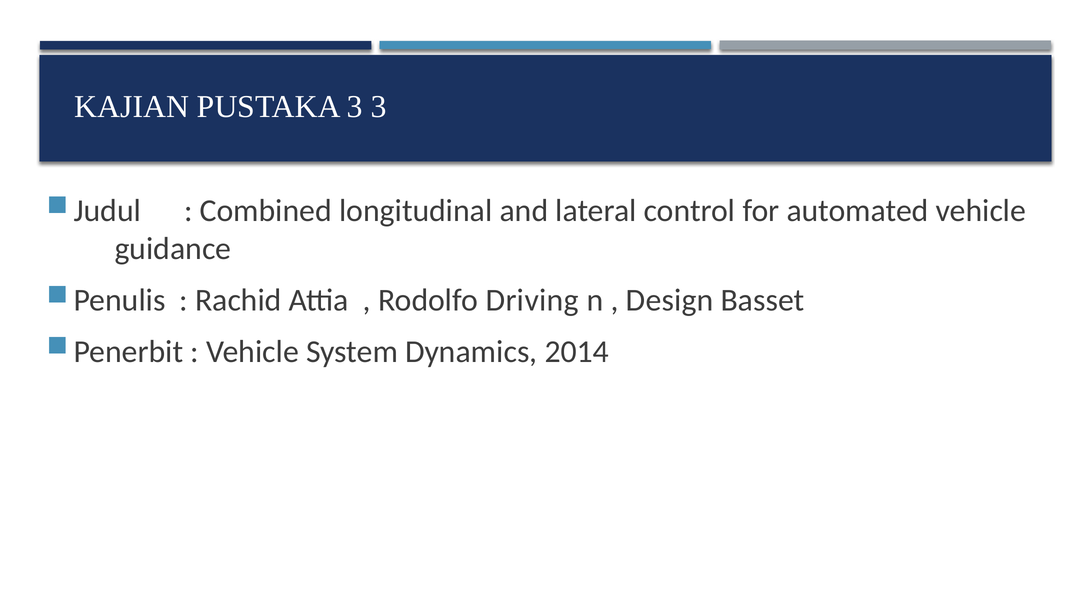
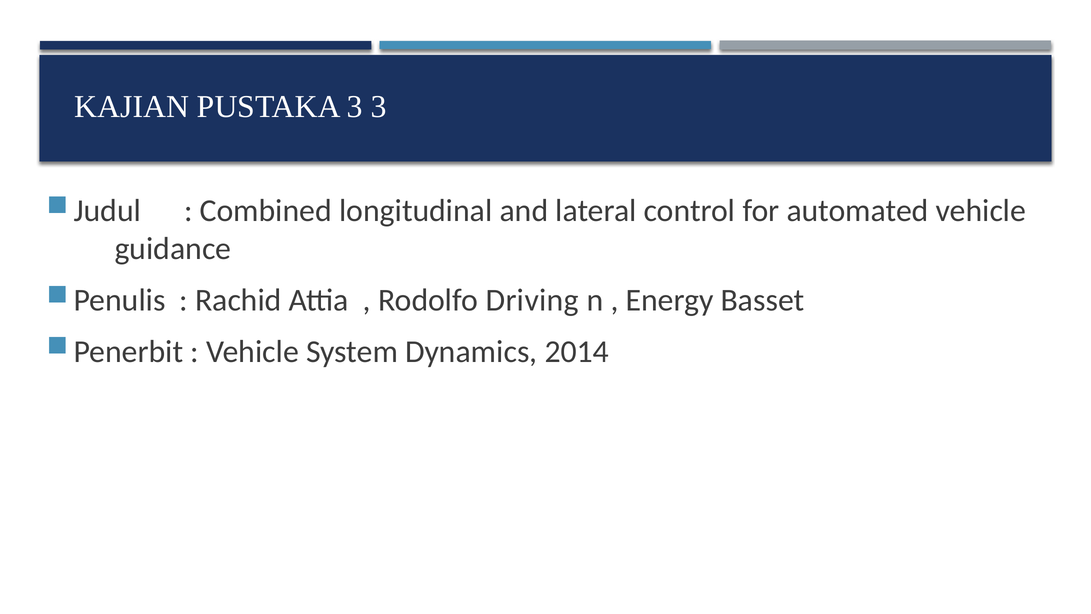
Design: Design -> Energy (670, 300)
